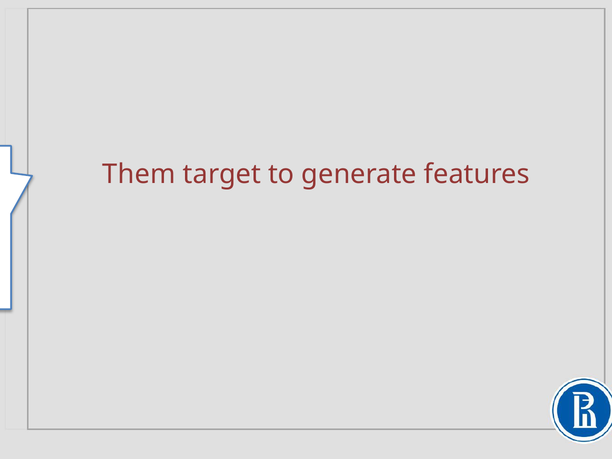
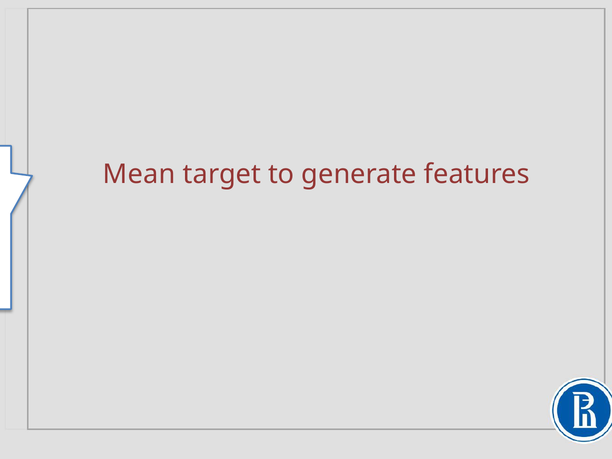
Them: Them -> Mean (139, 174)
